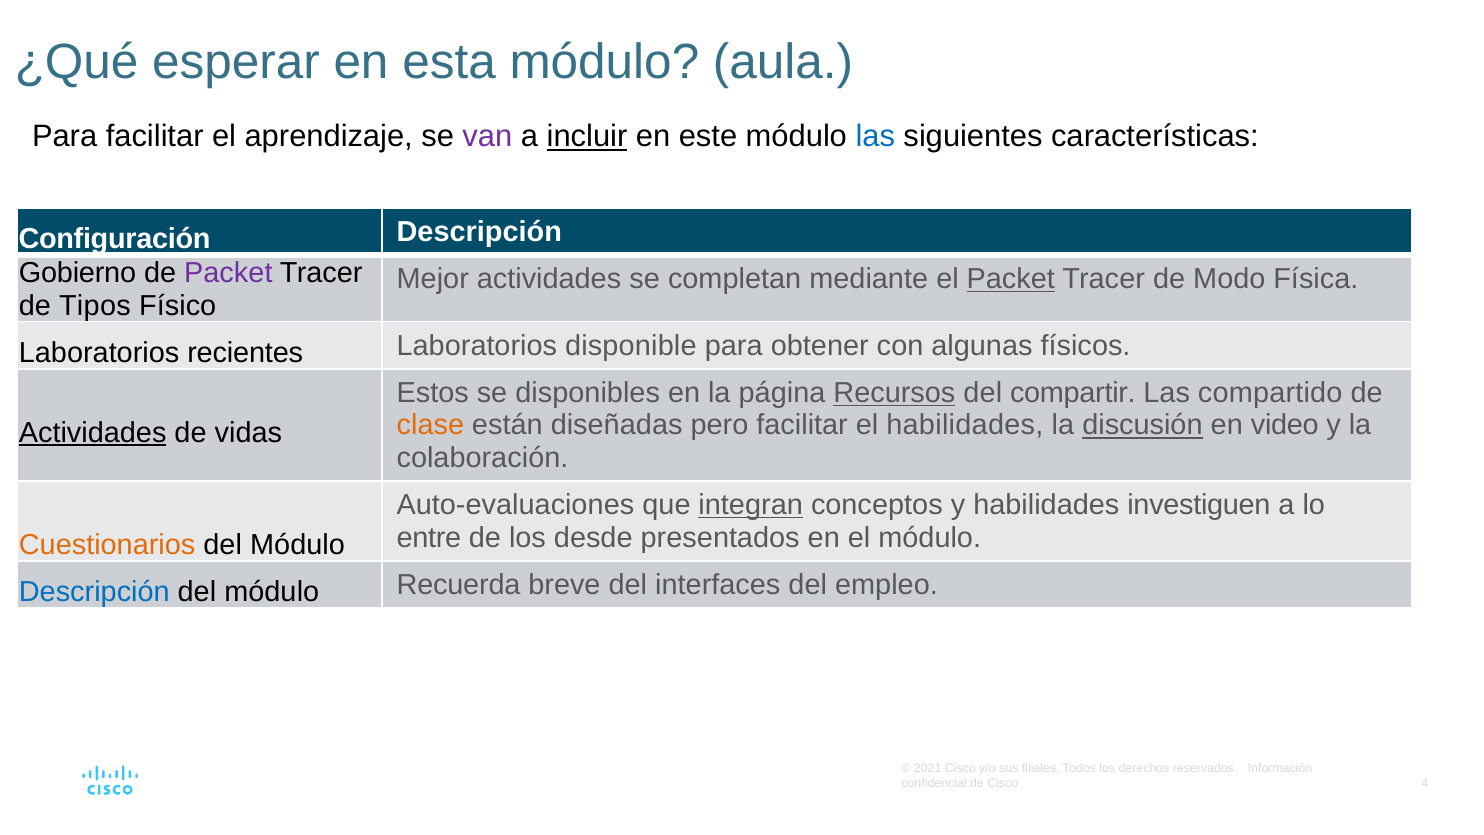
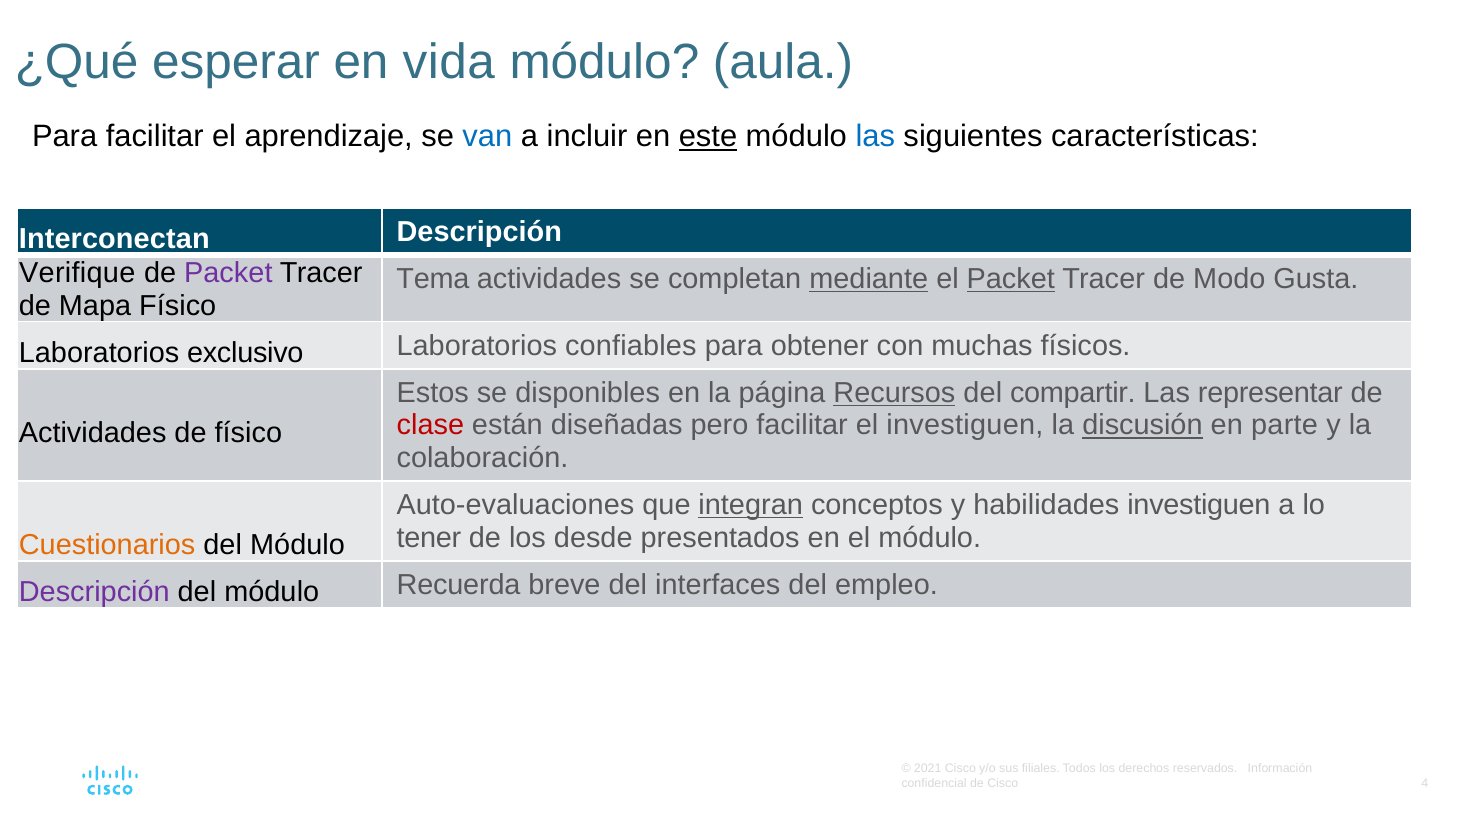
esta: esta -> vida (449, 62)
van colour: purple -> blue (487, 137)
incluir underline: present -> none (587, 137)
este underline: none -> present (708, 137)
Configuración: Configuración -> Interconectan (114, 239)
Gobierno: Gobierno -> Verifique (77, 273)
Mejor: Mejor -> Tema (433, 279)
mediante underline: none -> present (869, 279)
Física: Física -> Gusta (1316, 279)
Tipos: Tipos -> Mapa (95, 306)
recientes: recientes -> exclusivo (245, 353)
disponible: disponible -> confiables (631, 346)
algunas: algunas -> muchas (982, 346)
compartido: compartido -> representar (1270, 393)
clase colour: orange -> red (430, 425)
el habilidades: habilidades -> investiguen (965, 425)
video: video -> parte (1285, 425)
Actividades underline: present -> none (93, 433)
de vidas: vidas -> físico (248, 433)
entre: entre -> tener (429, 537)
Descripción colour: blue -> purple (94, 592)
